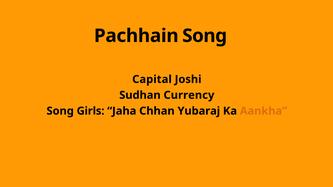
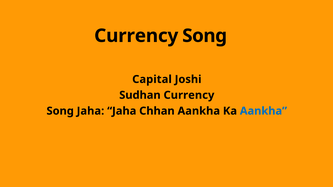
Pachhain: Pachhain -> Currency (136, 36)
Song Girls: Girls -> Jaha (90, 111)
Chhan Yubaraj: Yubaraj -> Aankha (199, 111)
Aankha colour: orange -> blue (263, 111)
